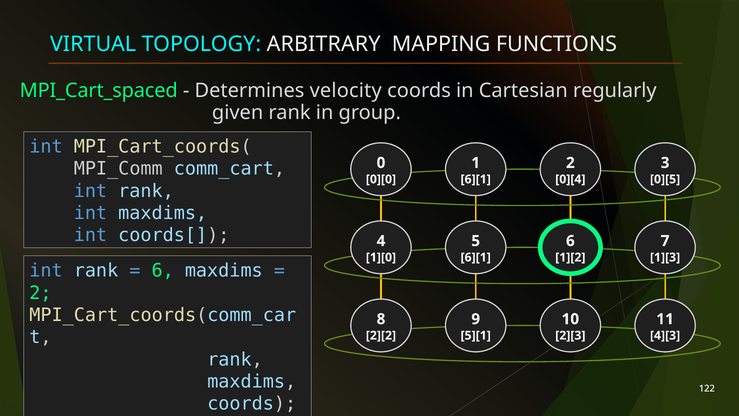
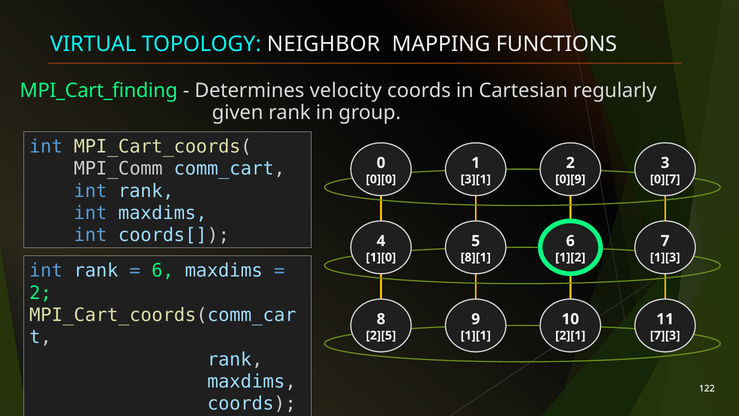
ARBITRARY: ARBITRARY -> NEIGHBOR (324, 44)
MPI_Cart_spaced: MPI_Cart_spaced -> MPI_Cart_finding (99, 91)
6][1: 6][1 -> 3][1 (476, 179)
0][4: 0][4 -> 0][9 (570, 179)
0][5: 0][5 -> 0][7 (665, 179)
6][1: 6][1 -> 8][1 (476, 257)
2][2: 2][2 -> 2][5 (381, 335)
5][1: 5][1 -> 1][1 (476, 335)
2][3: 2][3 -> 2][1 (570, 335)
4][3: 4][3 -> 7][3 (665, 335)
